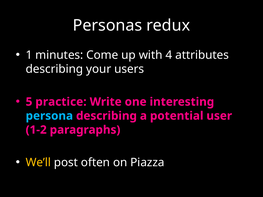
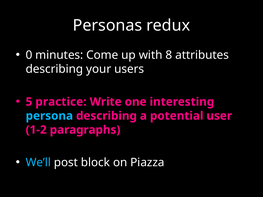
1: 1 -> 0 (29, 55)
4: 4 -> 8 (169, 55)
We’ll colour: yellow -> light blue (38, 163)
often: often -> block (95, 163)
